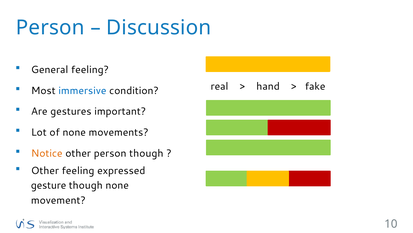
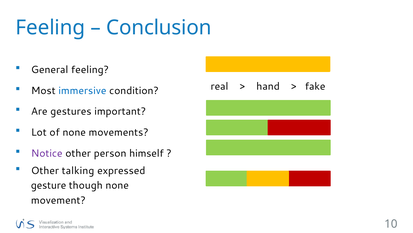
Person: Person -> Feeling (50, 28)
Discussion: Discussion -> Conclusion (159, 28)
Notice colour: orange -> purple (47, 153)
person though: though -> himself (146, 153)
Other feeling: feeling -> talking (78, 170)
